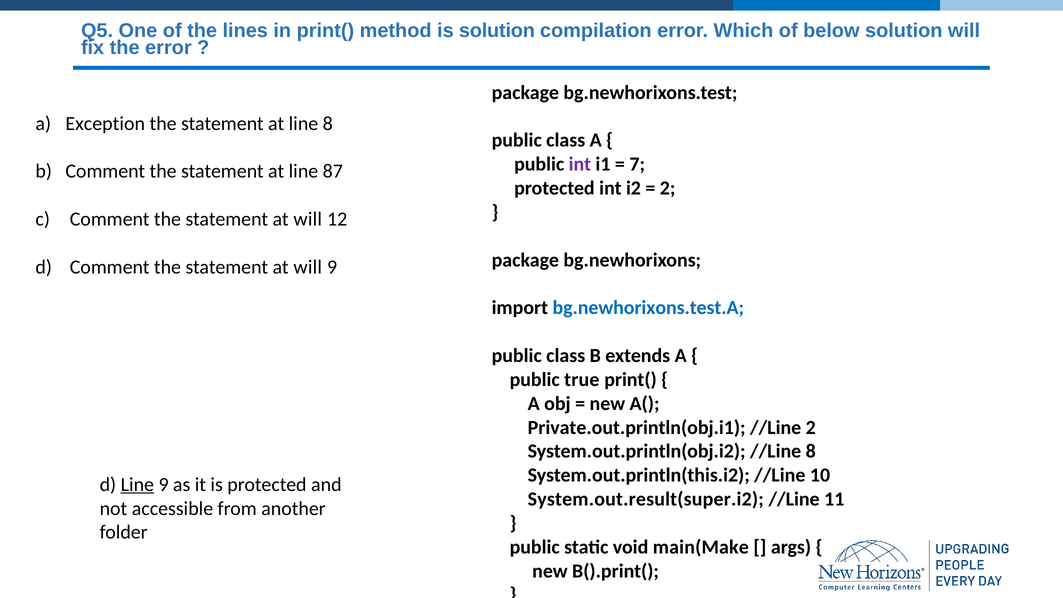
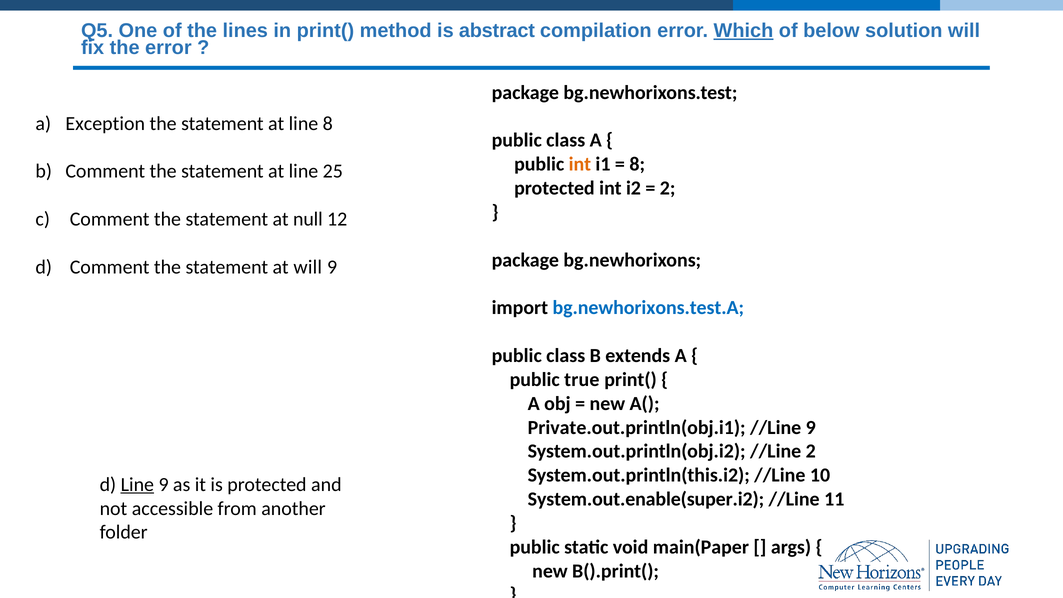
is solution: solution -> abstract (497, 31)
Which underline: none -> present (743, 31)
int colour: purple -> orange (580, 164)
7: 7 -> 8 (637, 164)
87: 87 -> 25 (333, 171)
will: will -> null (308, 219)
//Line 2: 2 -> 9 (811, 427)
//Line 8: 8 -> 2 (811, 451)
System.out.result(super.i2: System.out.result(super.i2 -> System.out.enable(super.i2 (646, 499)
main(Make: main(Make -> main(Paper (701, 547)
